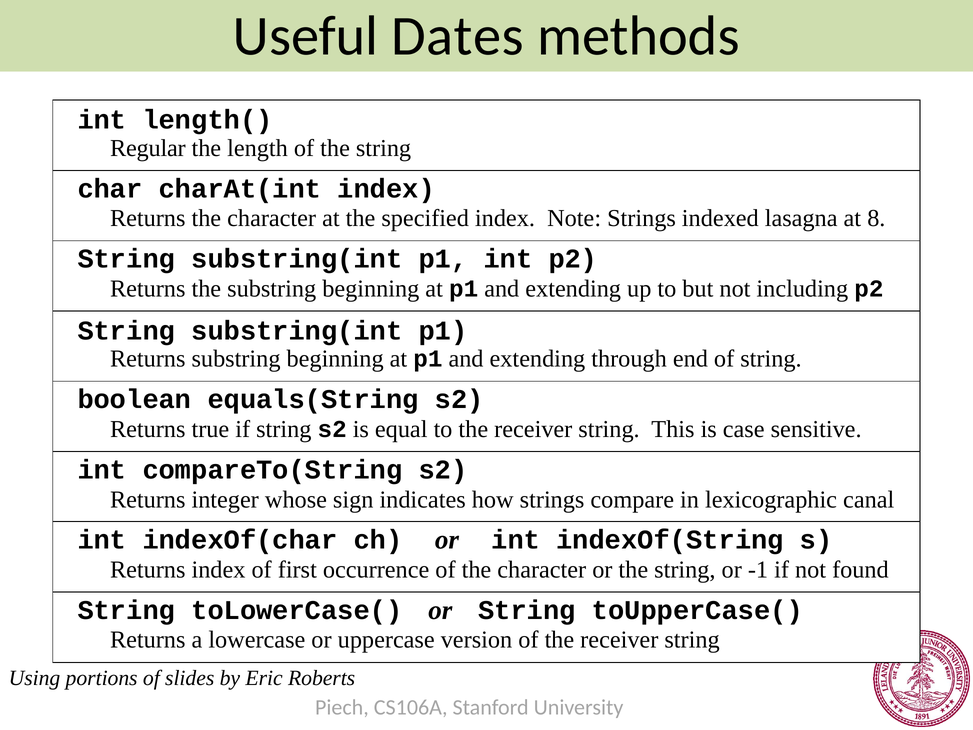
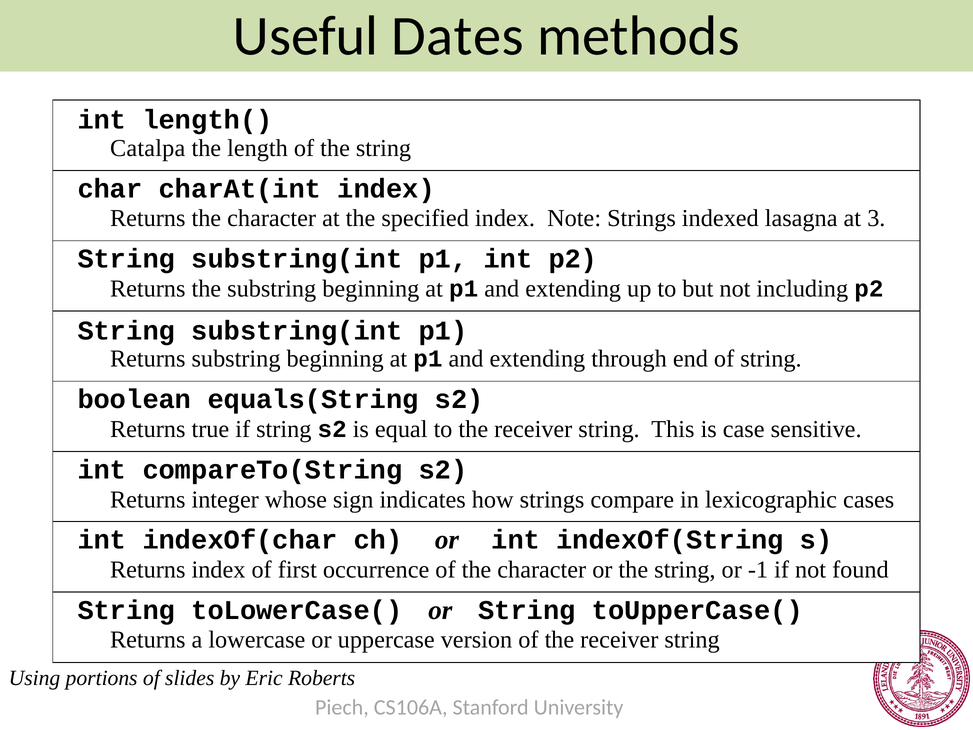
Regular: Regular -> Catalpa (148, 148)
8: 8 -> 3 (876, 218)
canal: canal -> cases (869, 499)
